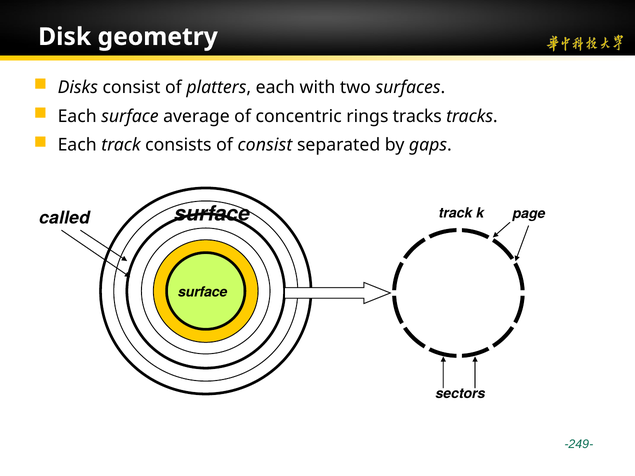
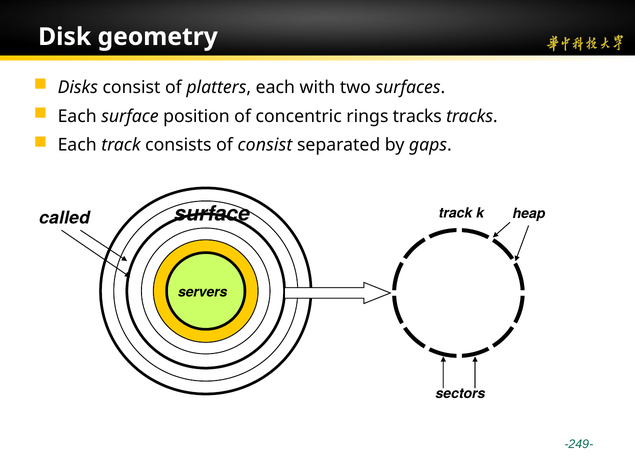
average: average -> position (196, 116)
page: page -> heap (529, 214)
surface: surface -> servers (203, 292)
